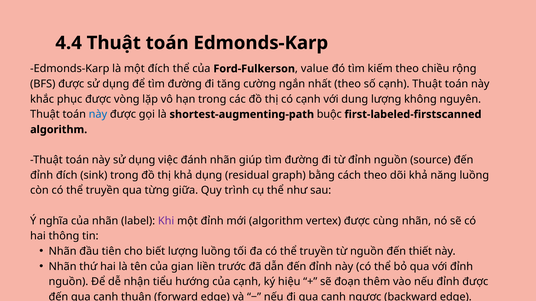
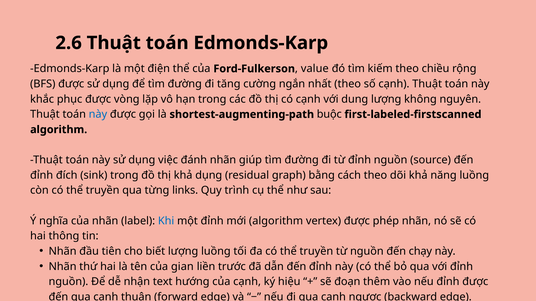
4.4: 4.4 -> 2.6 (69, 43)
một đích: đích -> điện (159, 69)
giữa: giữa -> links (185, 191)
Khi colour: purple -> blue (166, 221)
cùng: cùng -> phép (386, 221)
thiết: thiết -> chạy (420, 252)
tiểu: tiểu -> text (163, 282)
